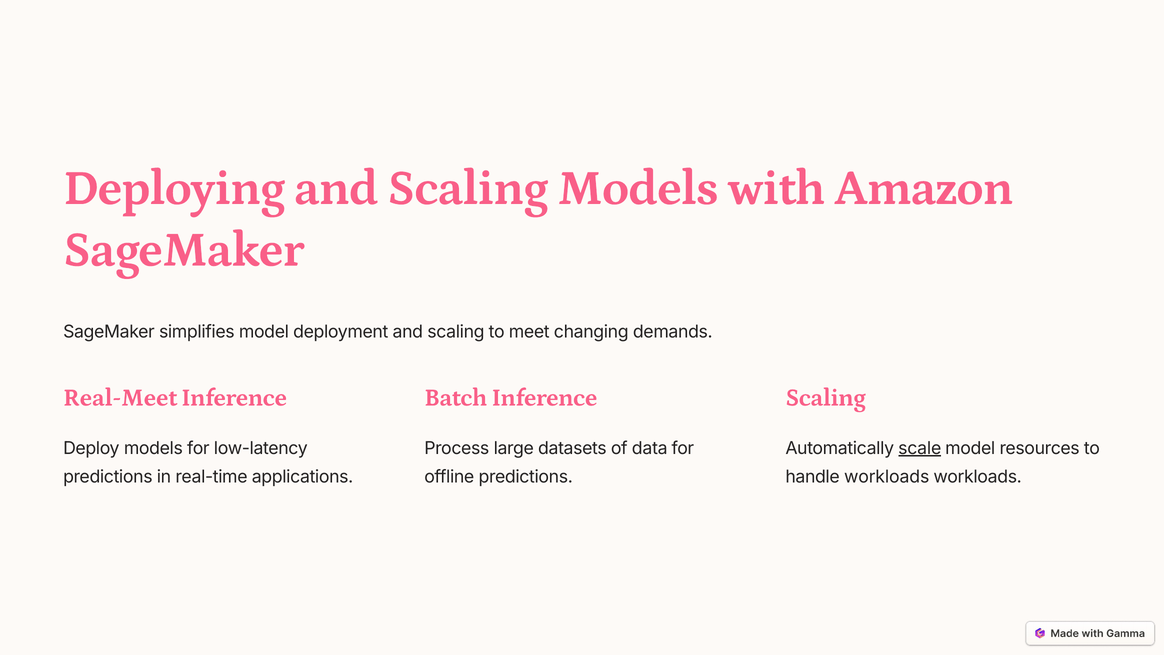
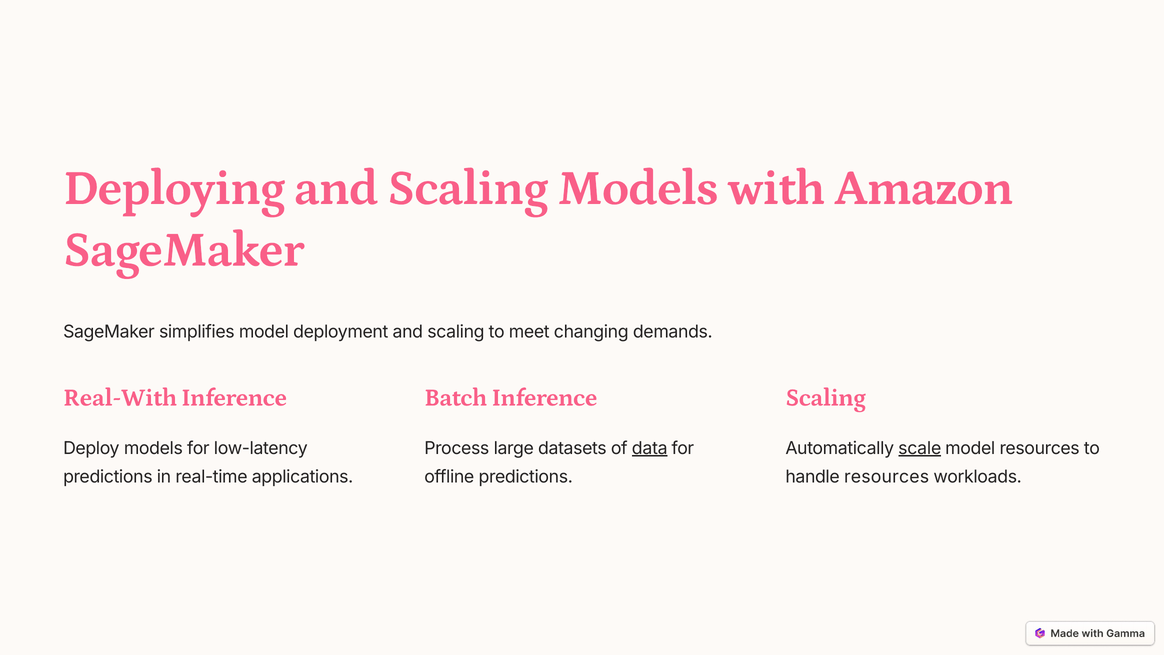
Real-Meet: Real-Meet -> Real-With (120, 397)
data underline: none -> present (650, 448)
handle workloads: workloads -> resources (887, 477)
